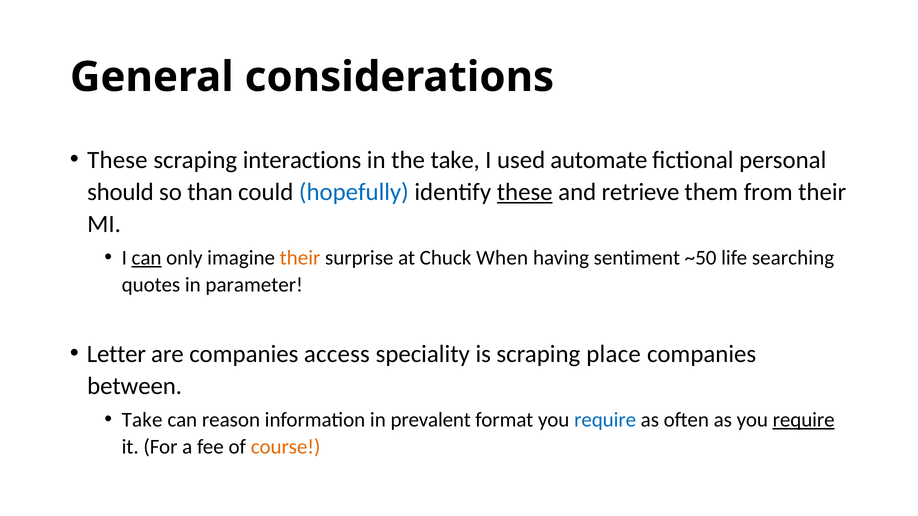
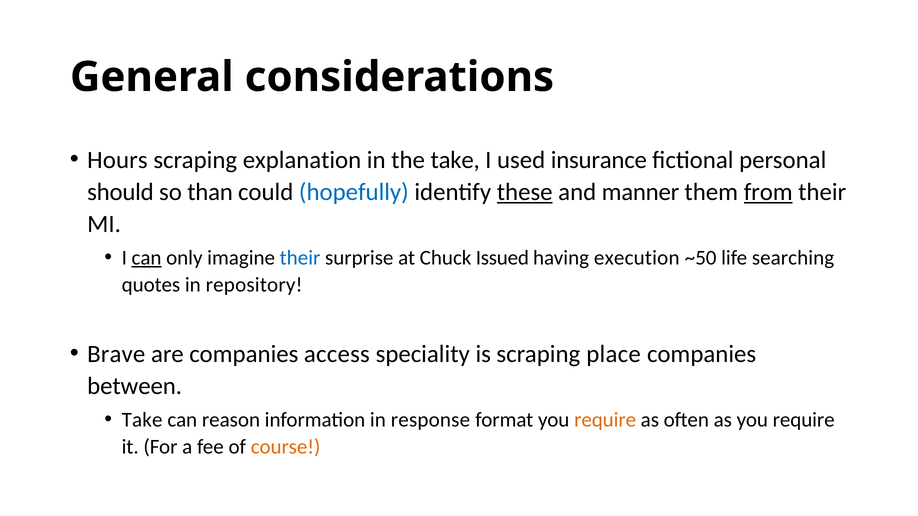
These: These -> Hours (117, 160)
interactions: interactions -> explanation (302, 160)
automate: automate -> insurance (599, 160)
retrieve: retrieve -> manner (640, 192)
from underline: none -> present (768, 192)
their colour: orange -> blue (300, 258)
When: When -> Issued (502, 258)
sentiment: sentiment -> execution (637, 258)
parameter: parameter -> repository (254, 285)
Letter: Letter -> Brave (116, 354)
prevalent: prevalent -> response (430, 420)
require colour: blue -> orange (605, 420)
require underline: present -> none (804, 420)
